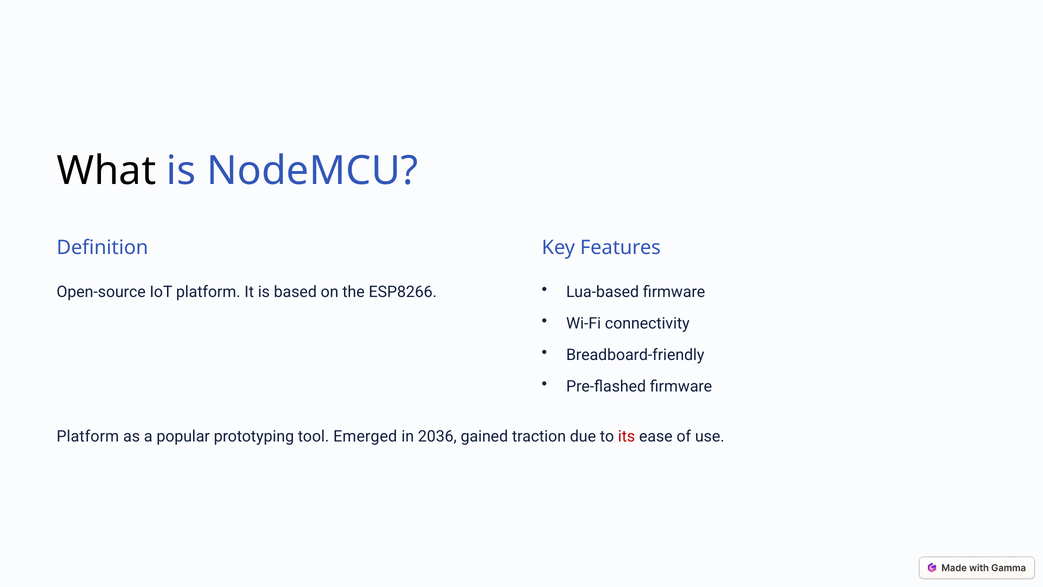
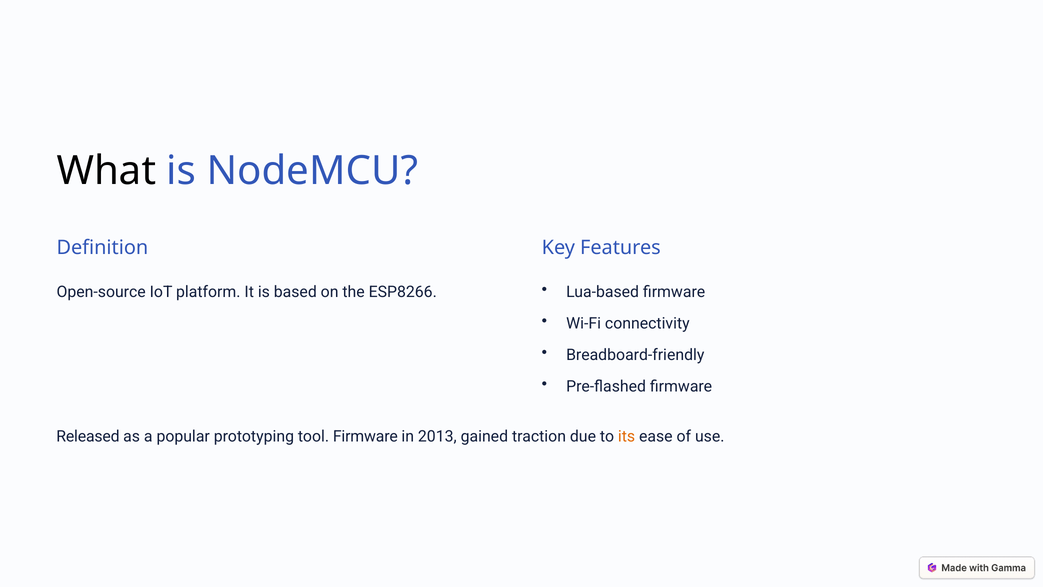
Platform: Platform -> Released (88, 436)
tool Emerged: Emerged -> Firmware (365, 436)
2036: 2036 -> 2013 (437, 436)
its colour: red -> orange (627, 436)
